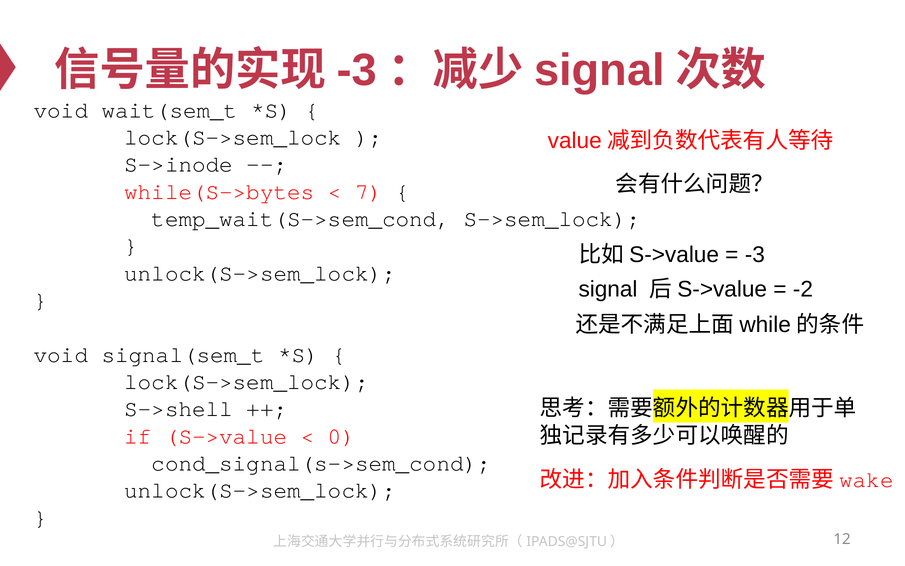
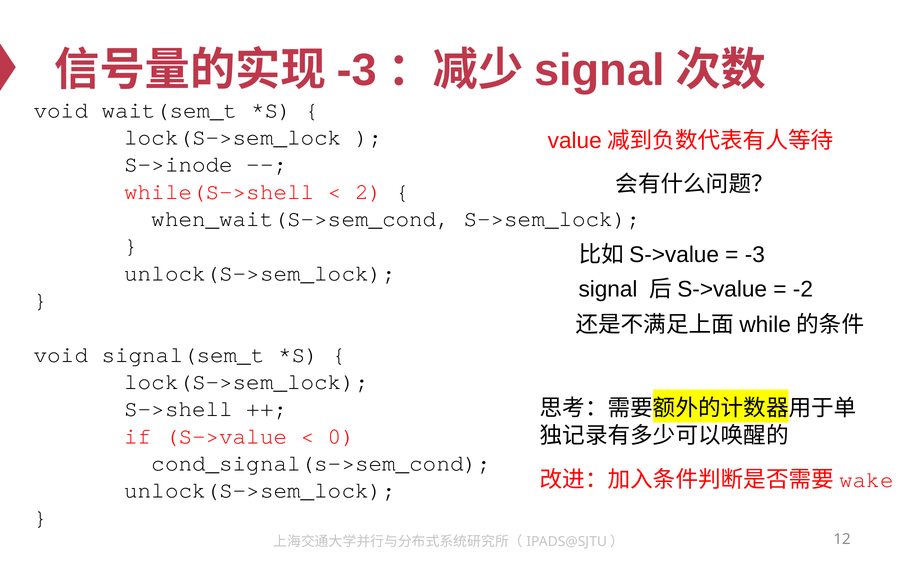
while(S->bytes: while(S->bytes -> while(S->shell (219, 191)
7: 7 -> 2 (369, 191)
temp_wait(S->sem_cond: temp_wait(S->sem_cond -> when_wait(S->sem_cond (301, 219)
